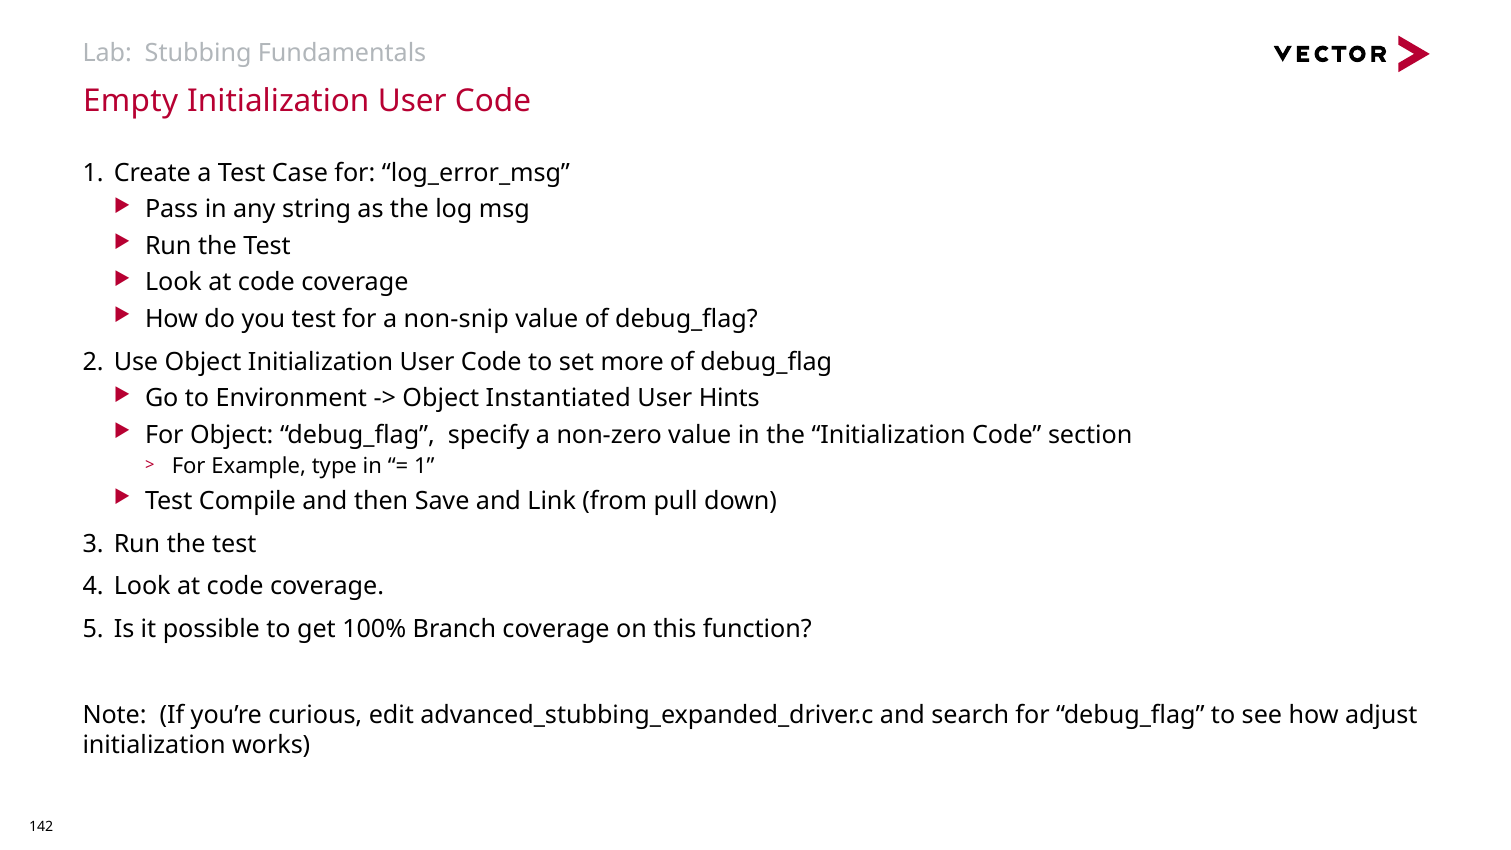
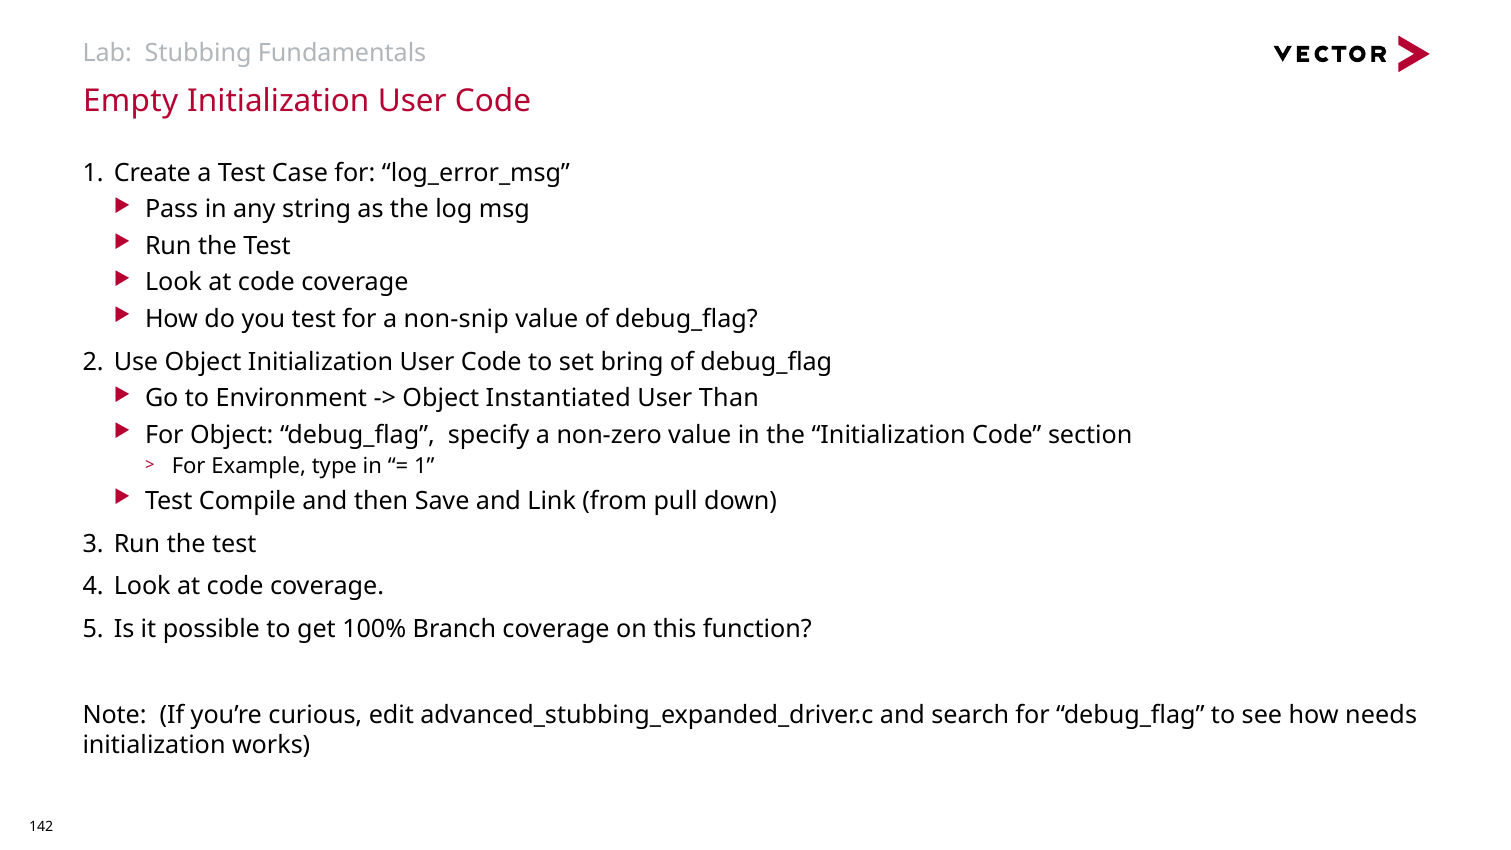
more: more -> bring (632, 362)
Hints: Hints -> Than (729, 398)
adjust: adjust -> needs (1381, 715)
